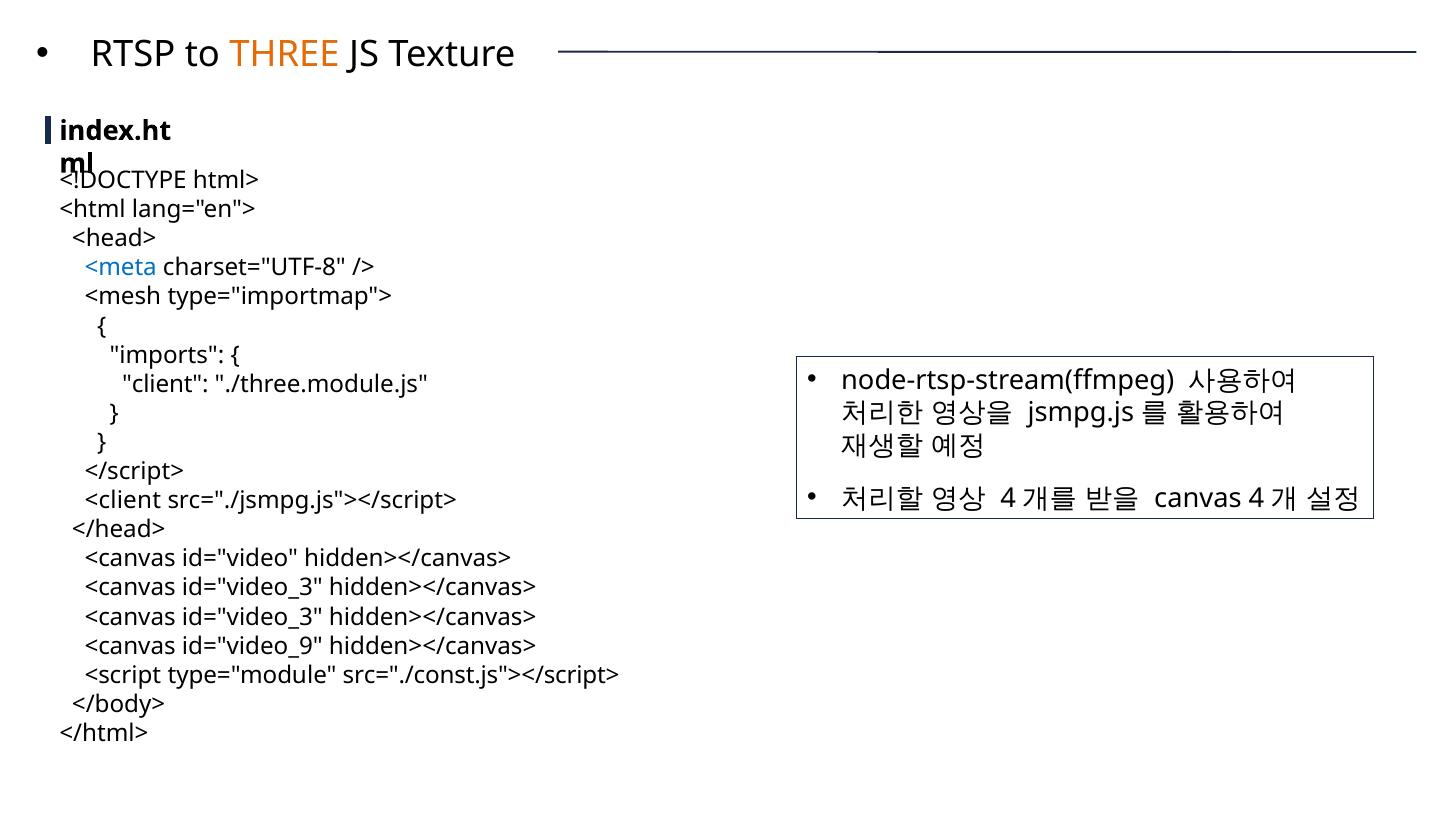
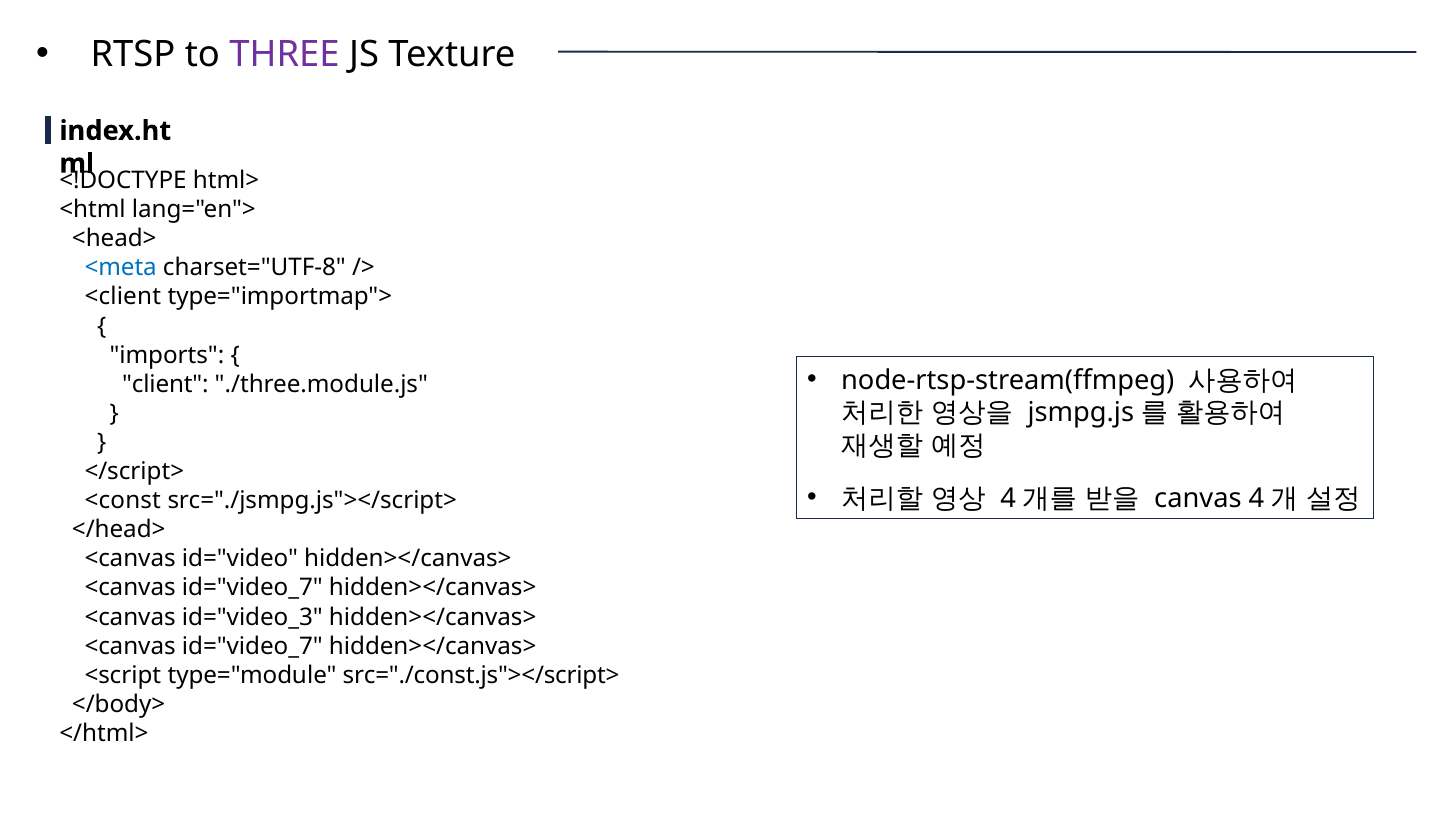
THREE colour: orange -> purple (285, 54)
<mesh: <mesh -> <client (123, 297)
<client: <client -> <const (123, 500)
id="video_3: id="video_3 -> id="video_7 (252, 588)
id="video_9: id="video_9 -> id="video_7 (252, 646)
